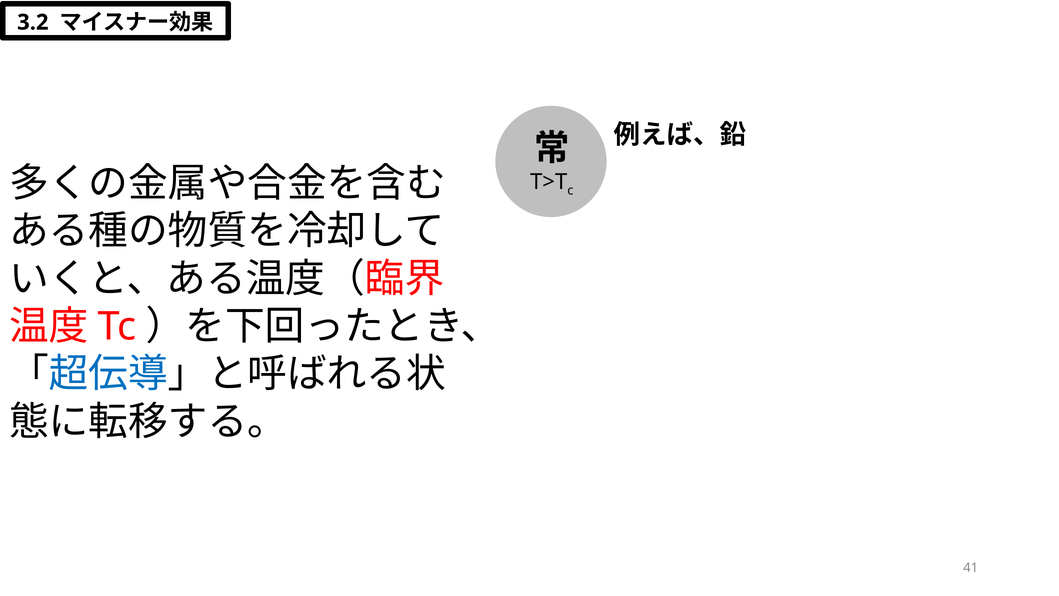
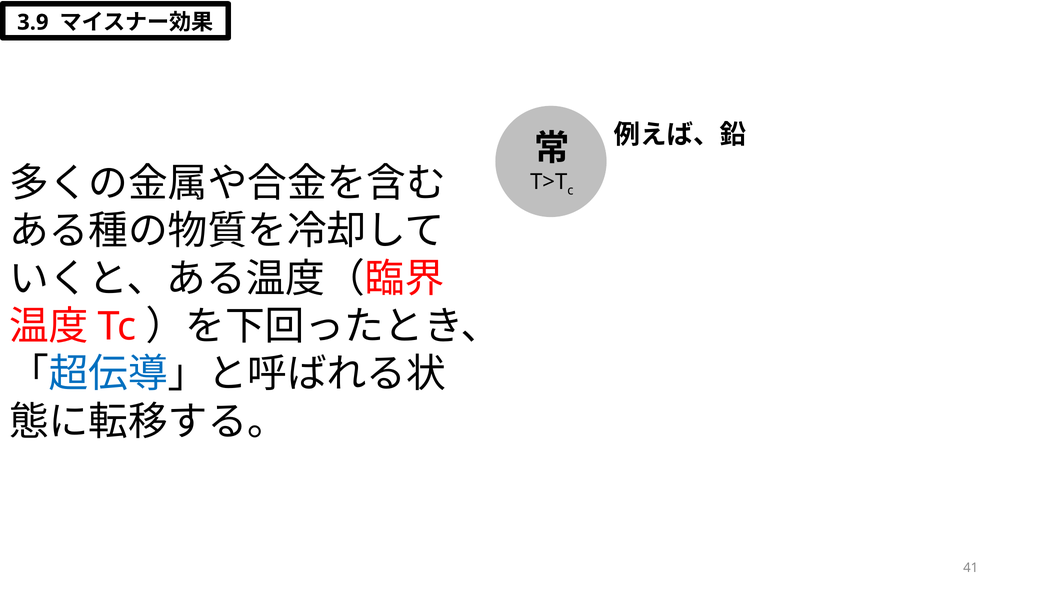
3.2: 3.2 -> 3.9 (33, 22)
